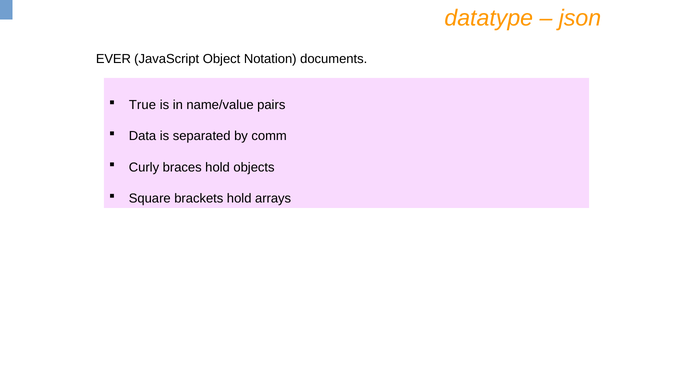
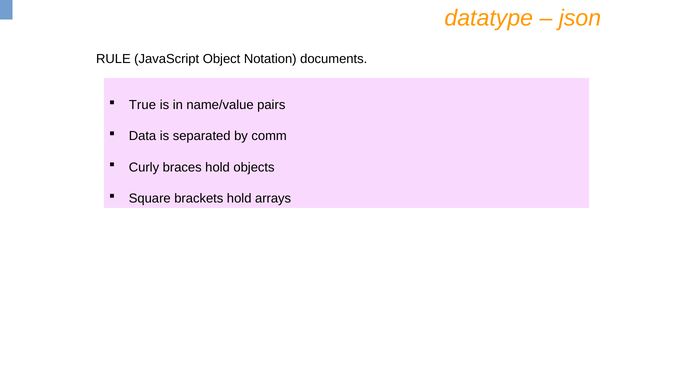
EVER: EVER -> RULE (113, 59)
